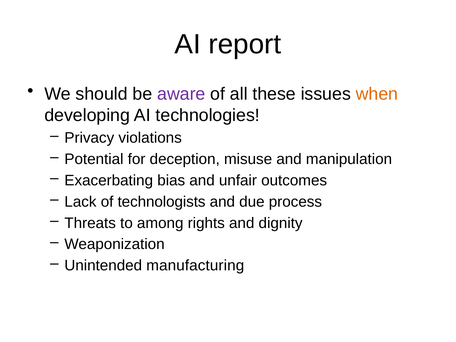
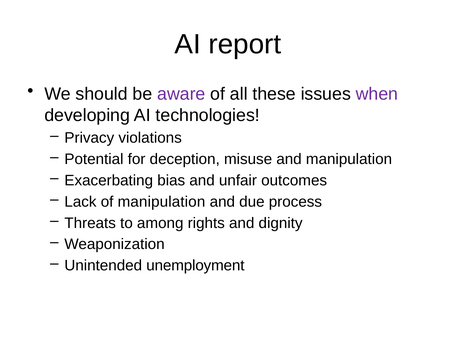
when colour: orange -> purple (377, 94)
of technologists: technologists -> manipulation (161, 202)
manufacturing: manufacturing -> unemployment (195, 266)
